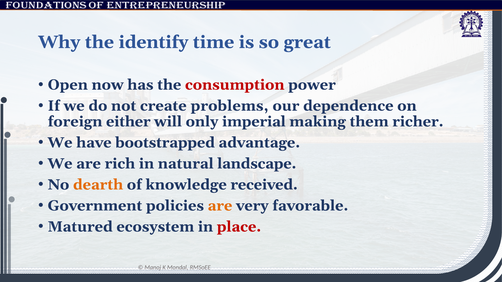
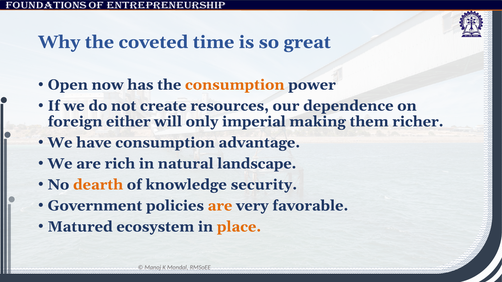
identify: identify -> coveted (153, 42)
consumption colour: red -> orange (235, 85)
problems: problems -> resources (230, 106)
have bootstrapped: bootstrapped -> consumption (165, 143)
received: received -> security (264, 185)
place colour: red -> orange (239, 227)
